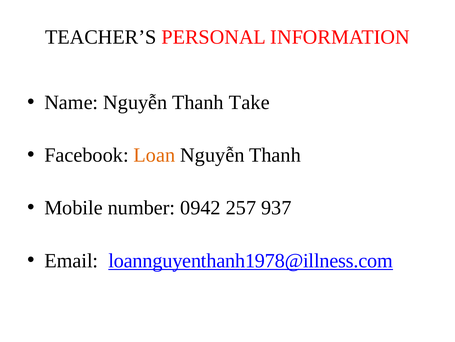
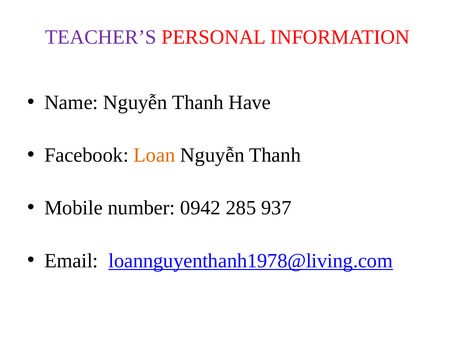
TEACHER’S colour: black -> purple (101, 37)
Take: Take -> Have (250, 102)
257: 257 -> 285 (241, 207)
loannguyenthanh1978@illness.com: loannguyenthanh1978@illness.com -> loannguyenthanh1978@living.com (251, 260)
